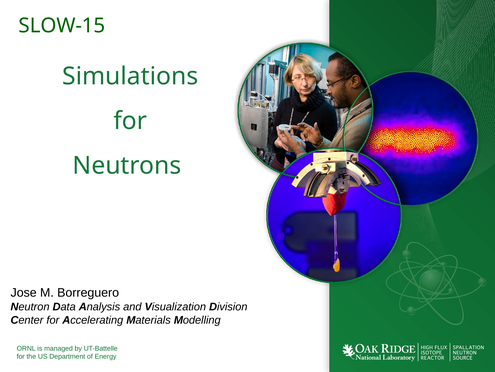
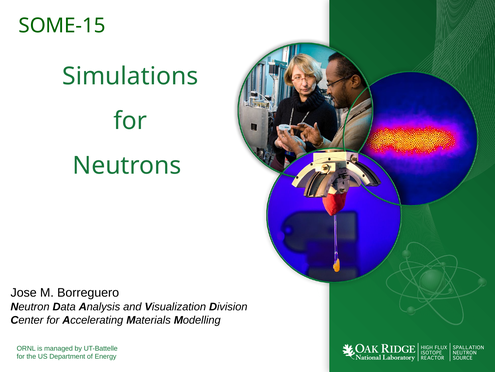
SLOW-15: SLOW-15 -> SOME-15 (62, 25)
